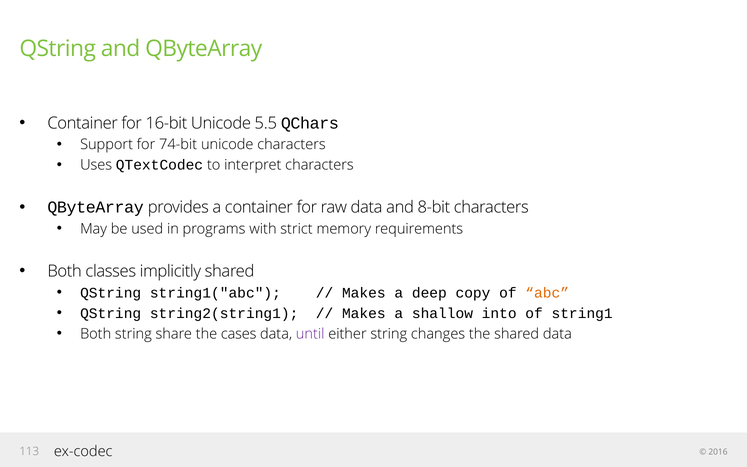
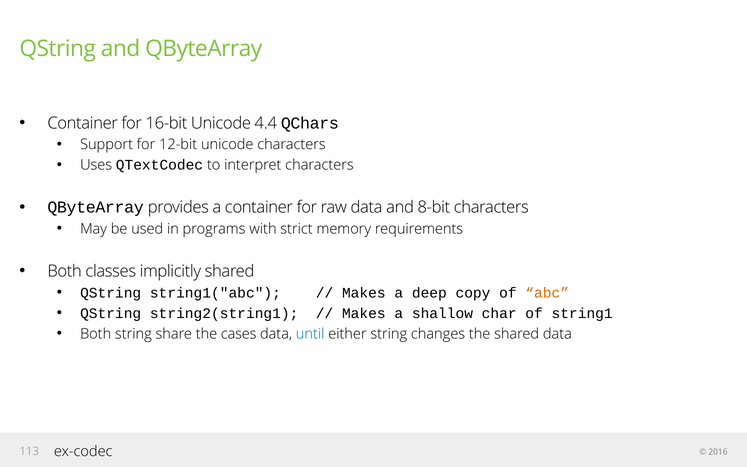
5.5: 5.5 -> 4.4 (266, 123)
74-bit: 74-bit -> 12-bit (178, 145)
into: into -> char (499, 313)
until colour: purple -> blue (310, 334)
